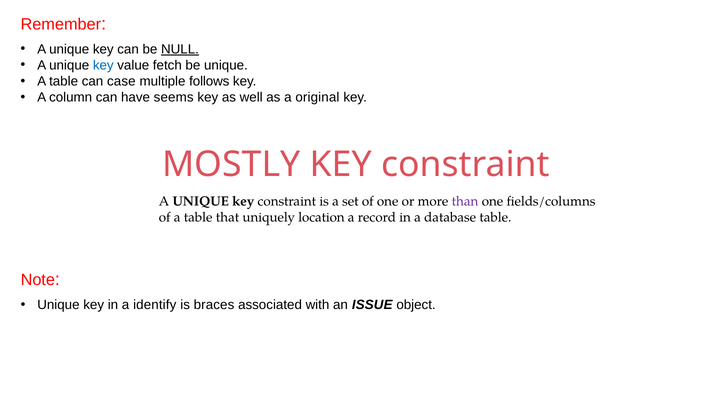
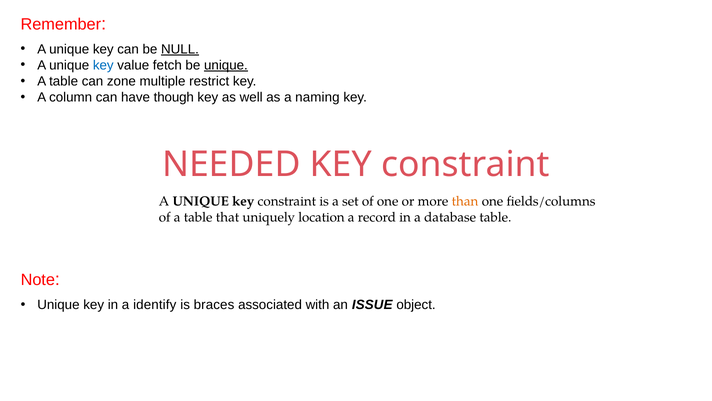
unique underline: none -> present (226, 65)
case: case -> zone (121, 81)
follows: follows -> restrict (209, 81)
seems: seems -> though (174, 97)
original: original -> naming (317, 97)
MOSTLY: MOSTLY -> NEEDED (231, 164)
than colour: purple -> orange (465, 201)
